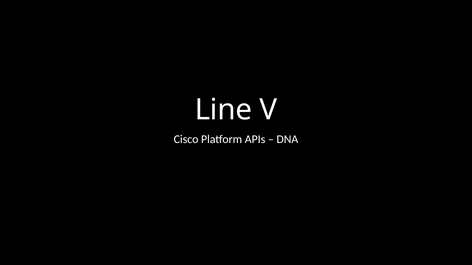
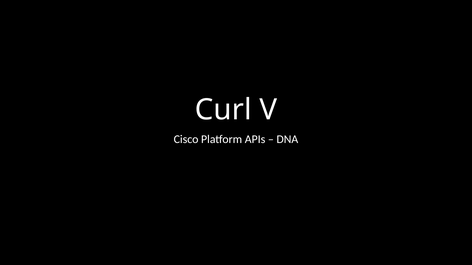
Line: Line -> Curl (223, 110)
